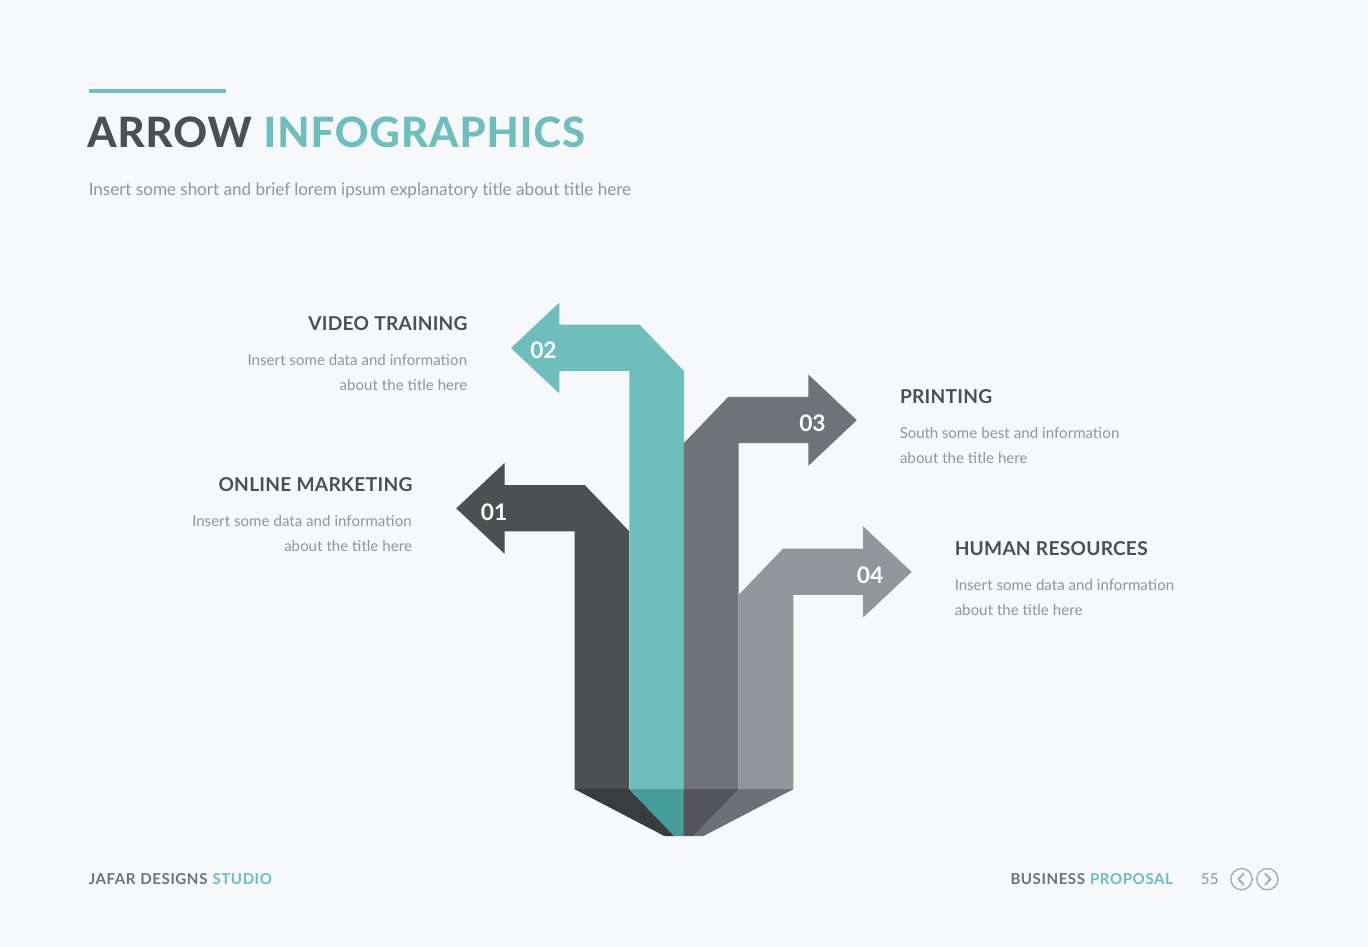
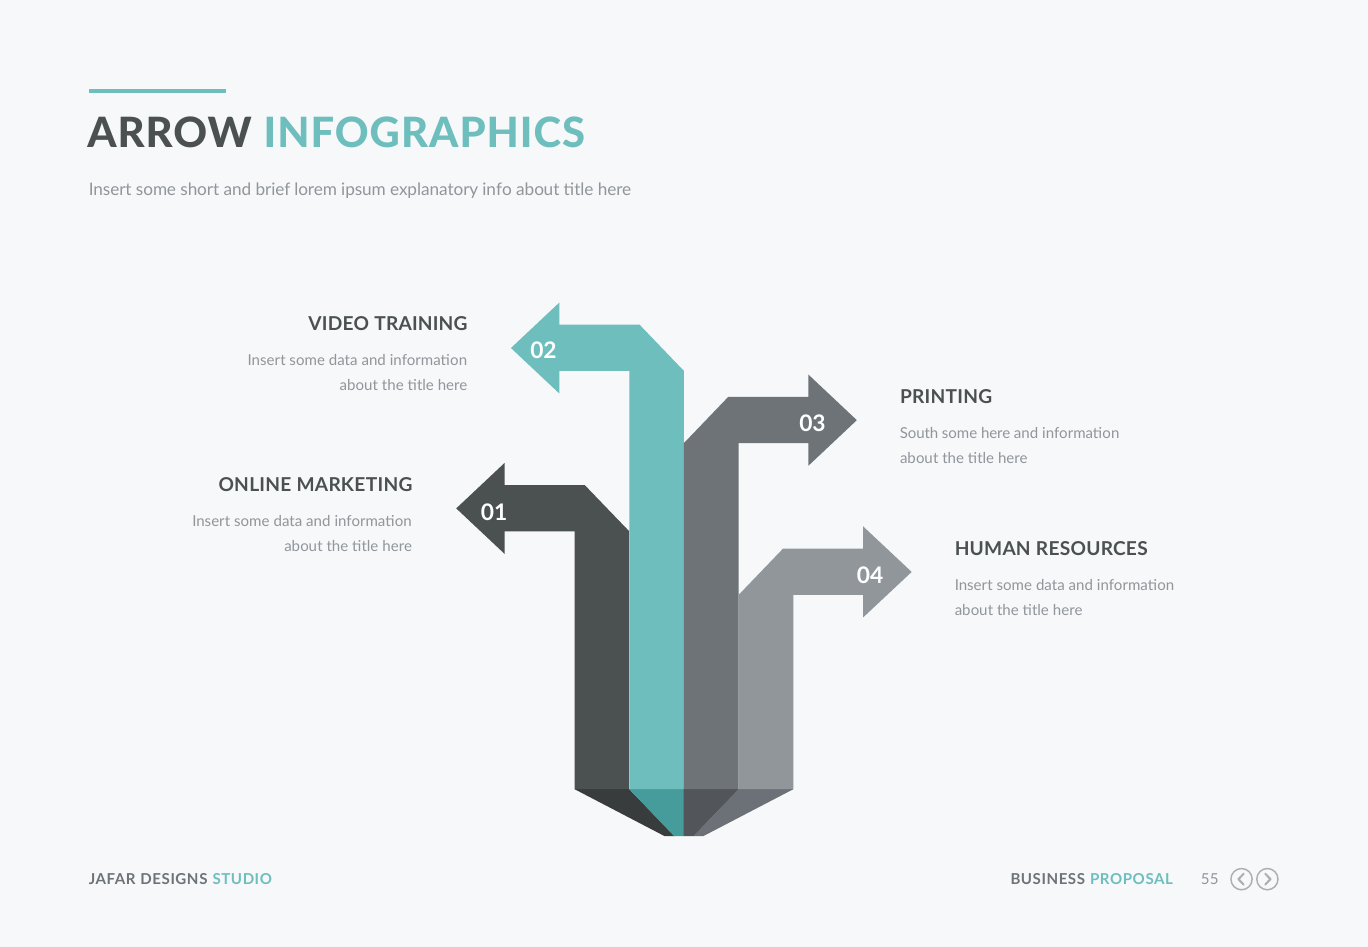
explanatory title: title -> info (497, 190)
some best: best -> here (996, 433)
